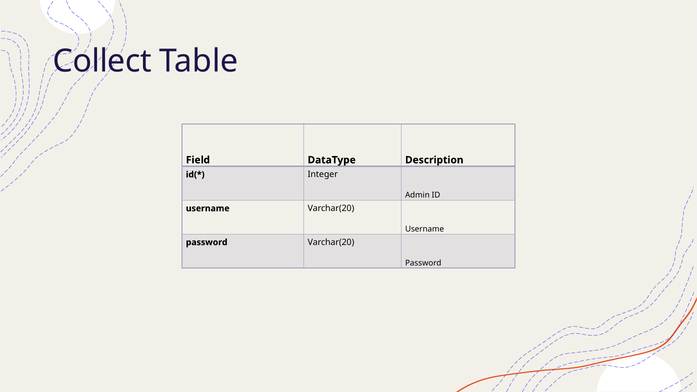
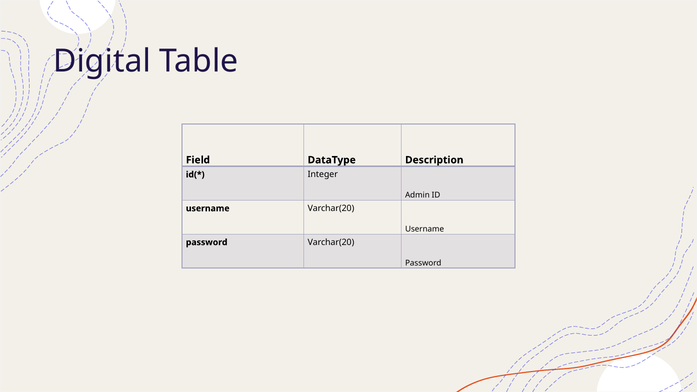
Collect: Collect -> Digital (102, 61)
